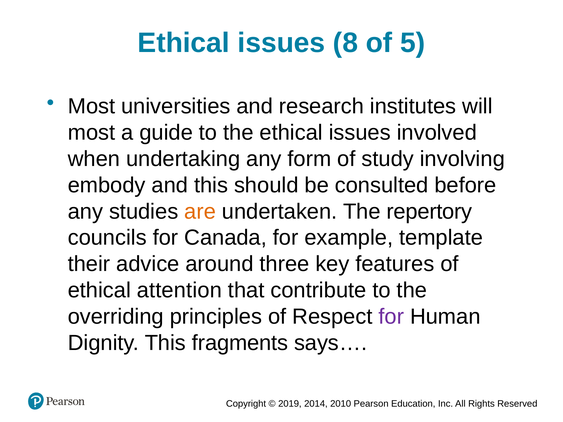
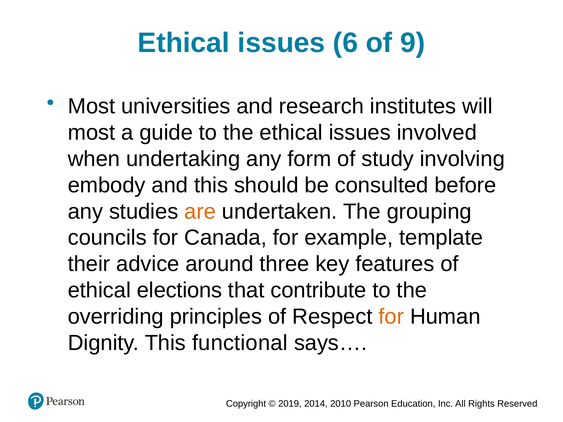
8: 8 -> 6 (345, 43)
5: 5 -> 9 (413, 43)
repertory: repertory -> grouping (429, 212)
attention: attention -> elections (180, 290)
for colour: purple -> orange (391, 317)
fragments: fragments -> functional (240, 343)
